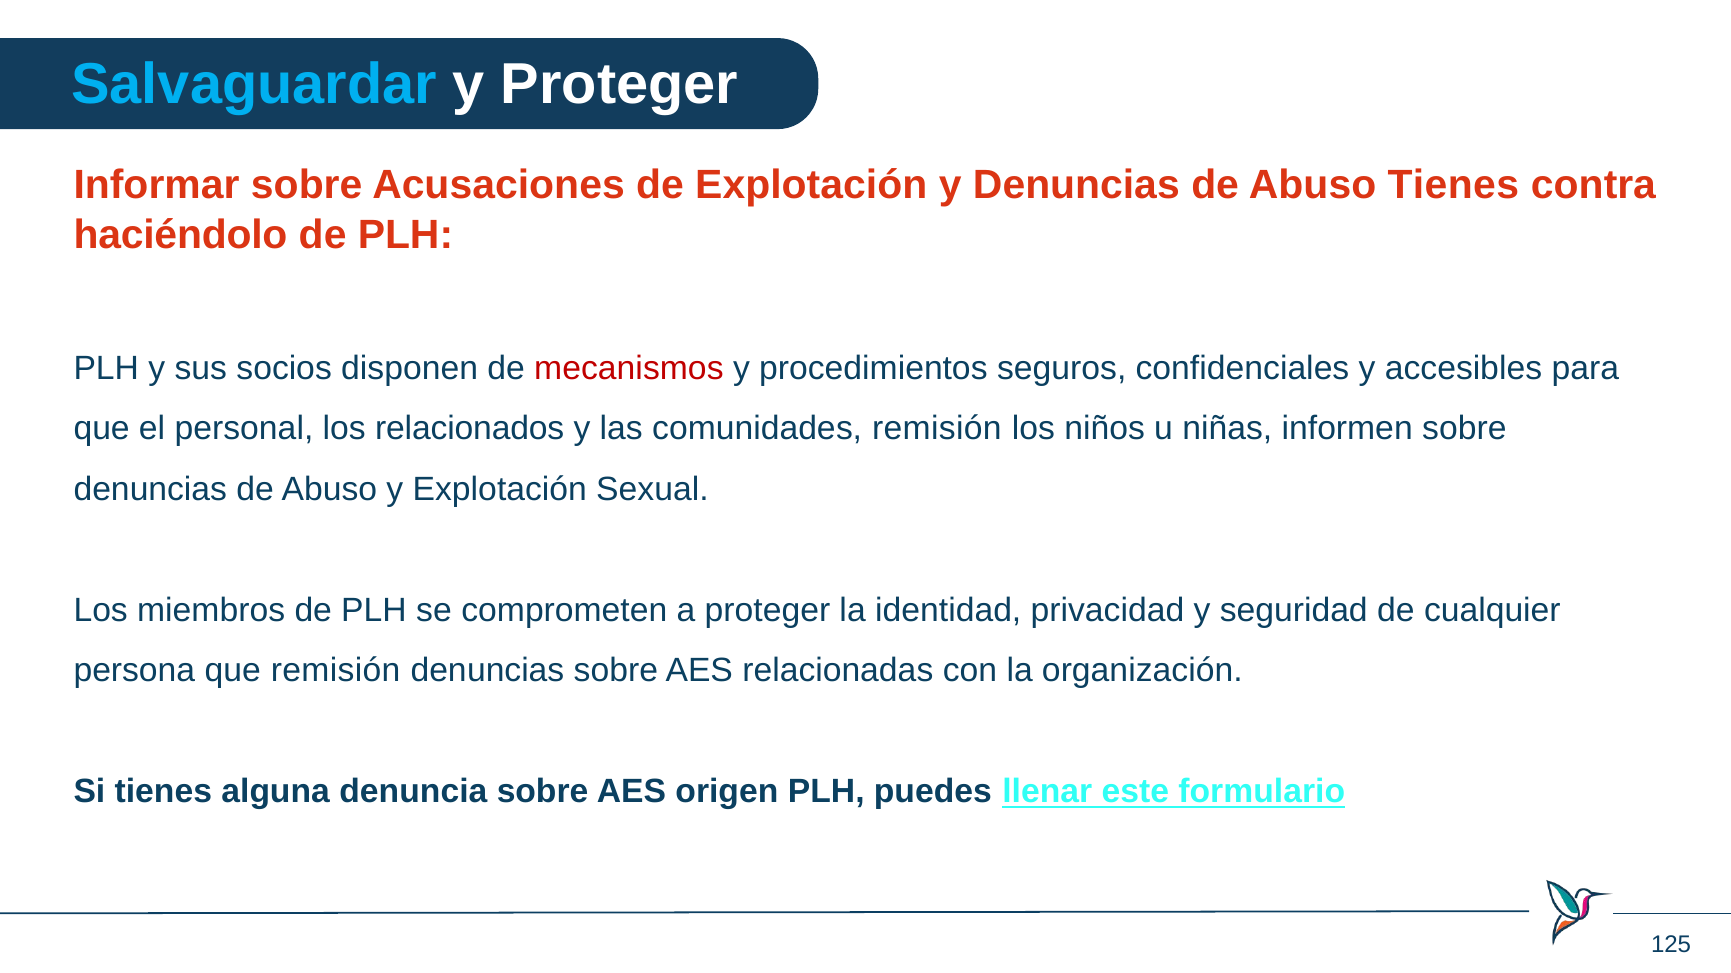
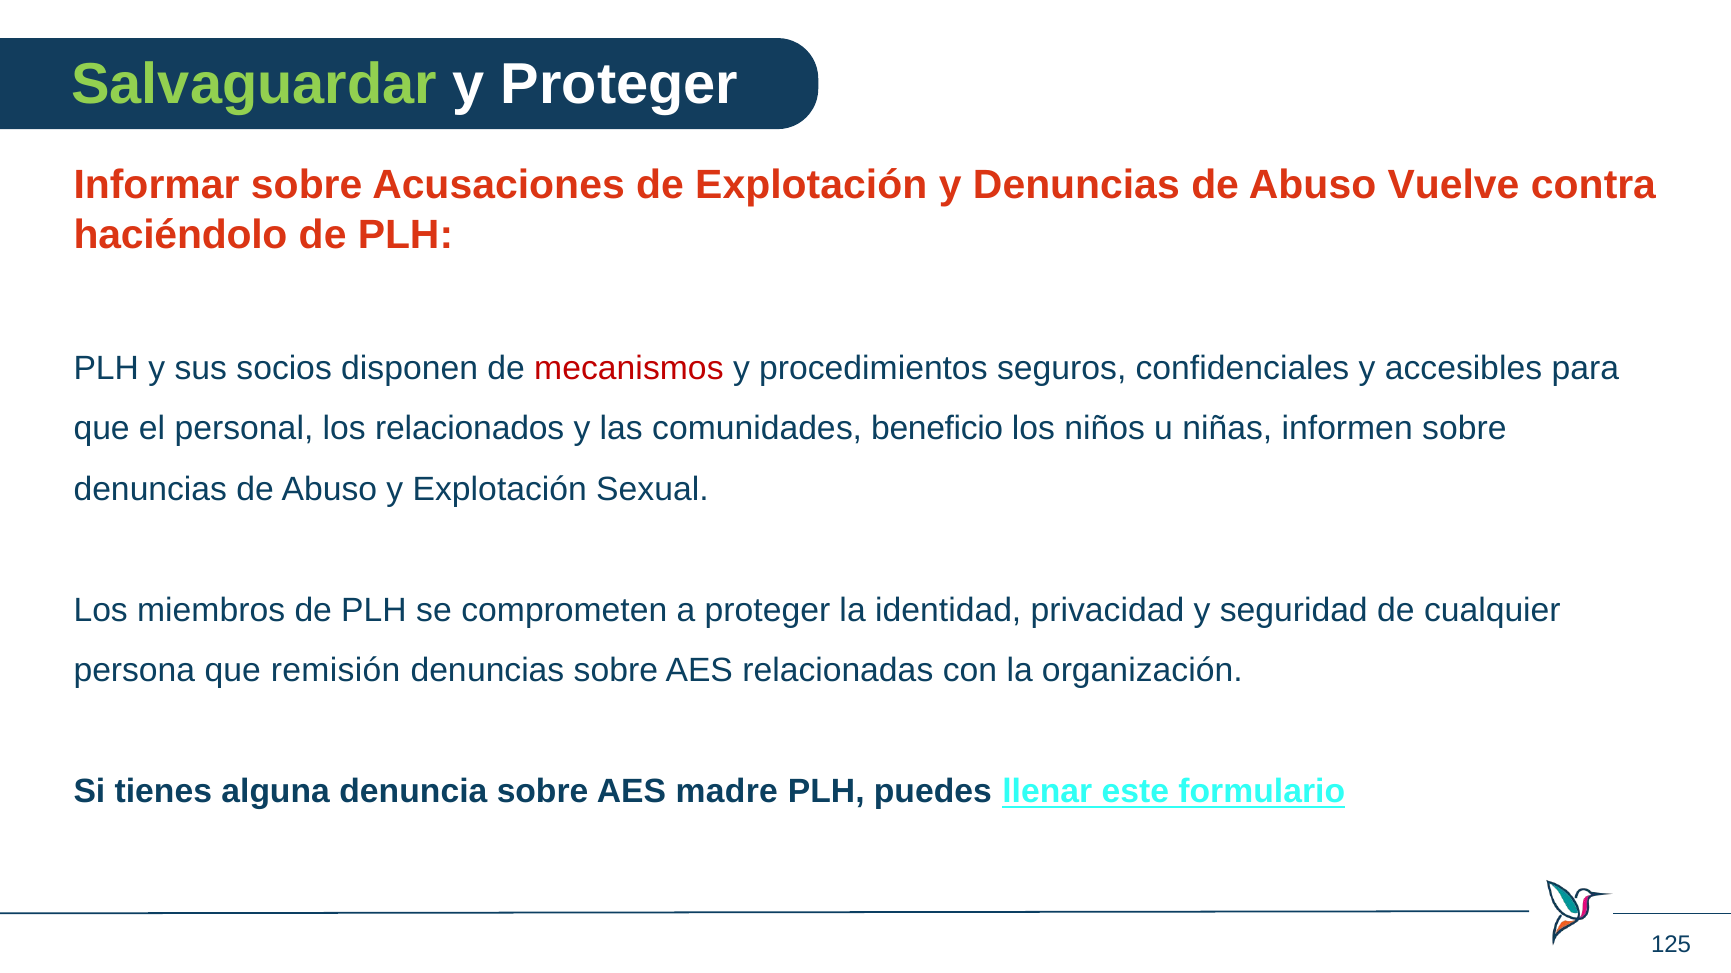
Salvaguardar colour: light blue -> light green (254, 85)
Abuso Tienes: Tienes -> Vuelve (1454, 186)
comunidades remisión: remisión -> beneficio (937, 429)
origen: origen -> madre (727, 792)
